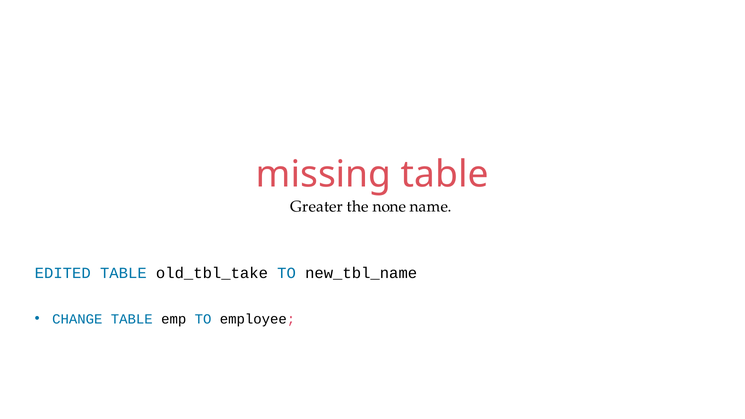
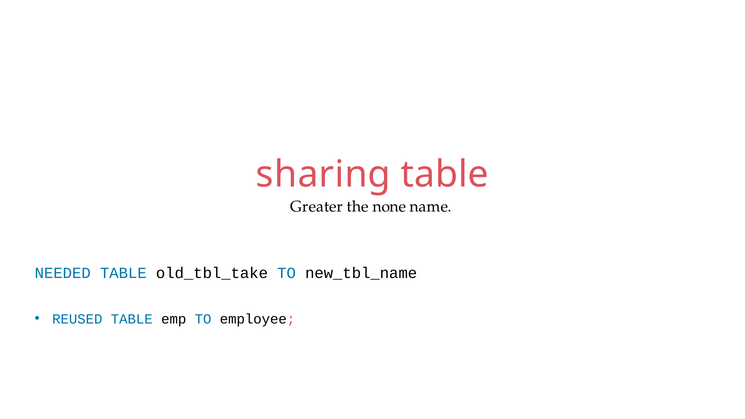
missing: missing -> sharing (323, 175)
EDITED: EDITED -> NEEDED (63, 273)
CHANGE: CHANGE -> REUSED (77, 319)
